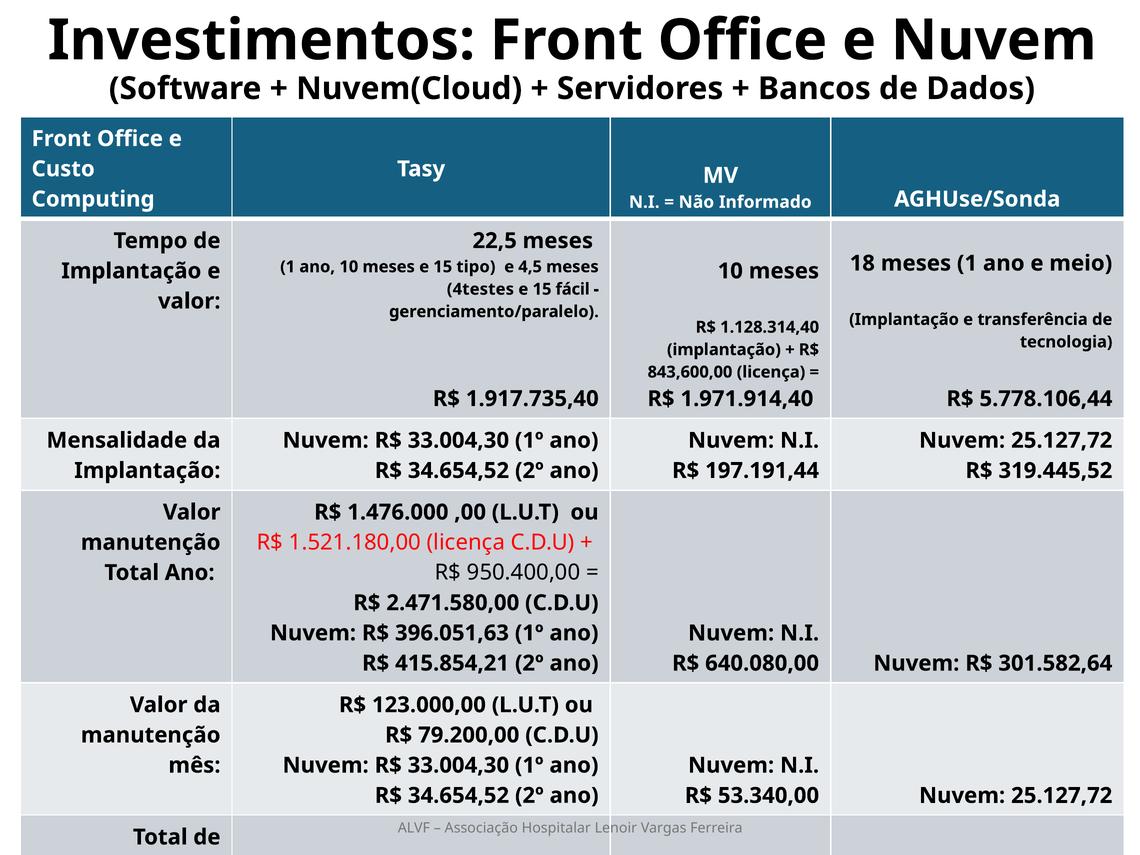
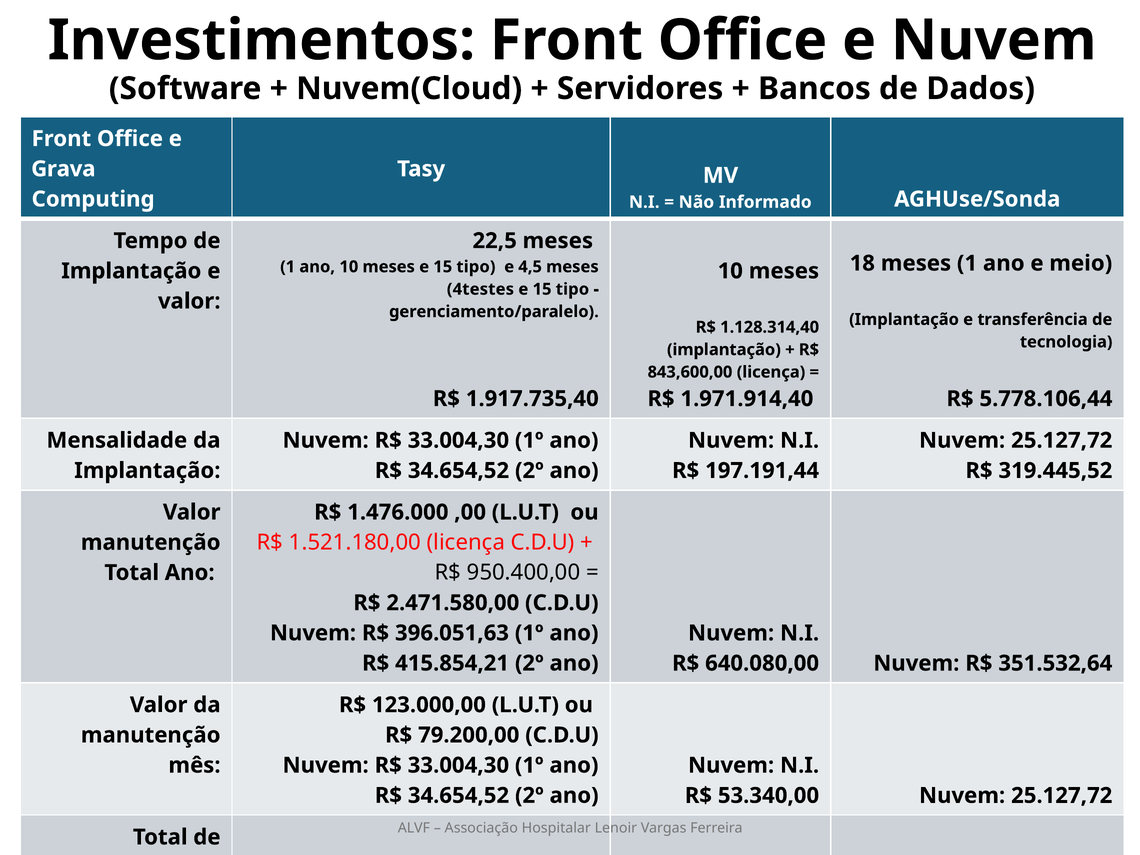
Custo: Custo -> Grava (63, 169)
fácil: fácil -> tipo (572, 289)
301.582,64: 301.582,64 -> 351.532,64 (1055, 663)
